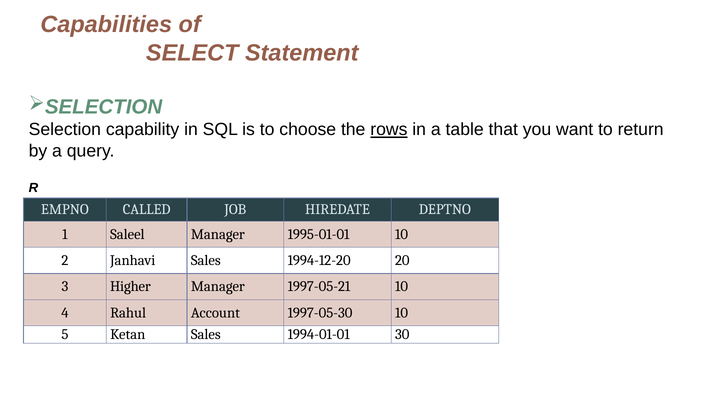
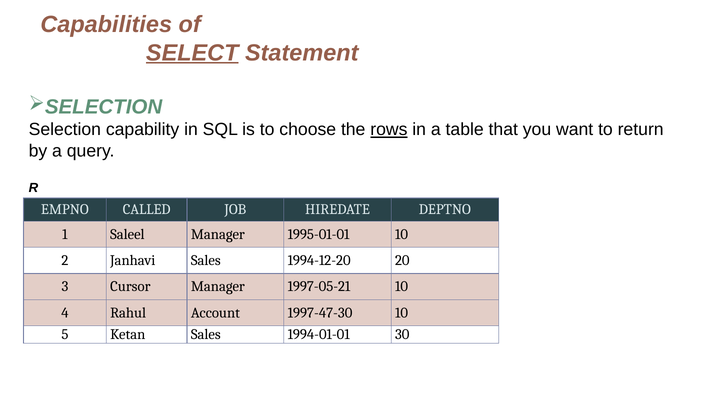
SELECT underline: none -> present (192, 53)
Higher: Higher -> Cursor (130, 287)
1997-05-30: 1997-05-30 -> 1997-47-30 (320, 313)
